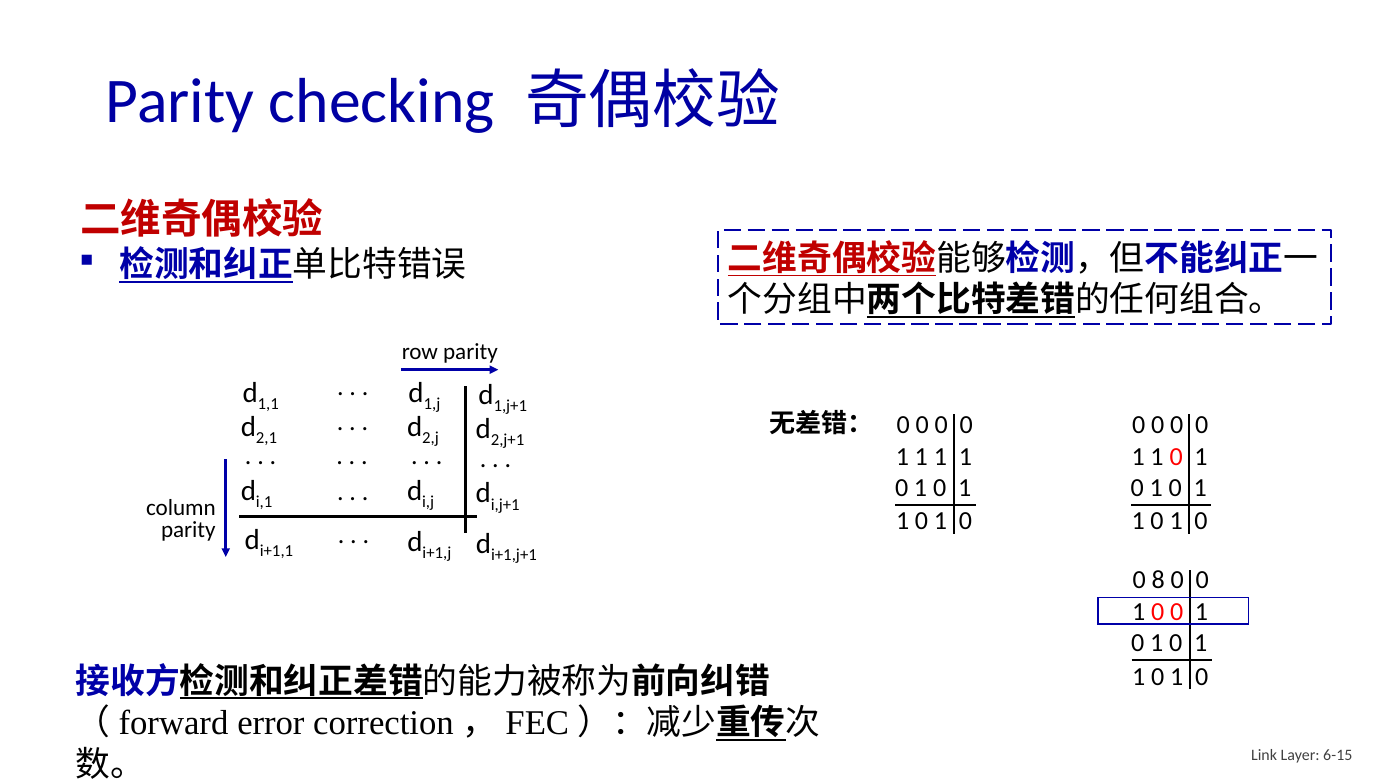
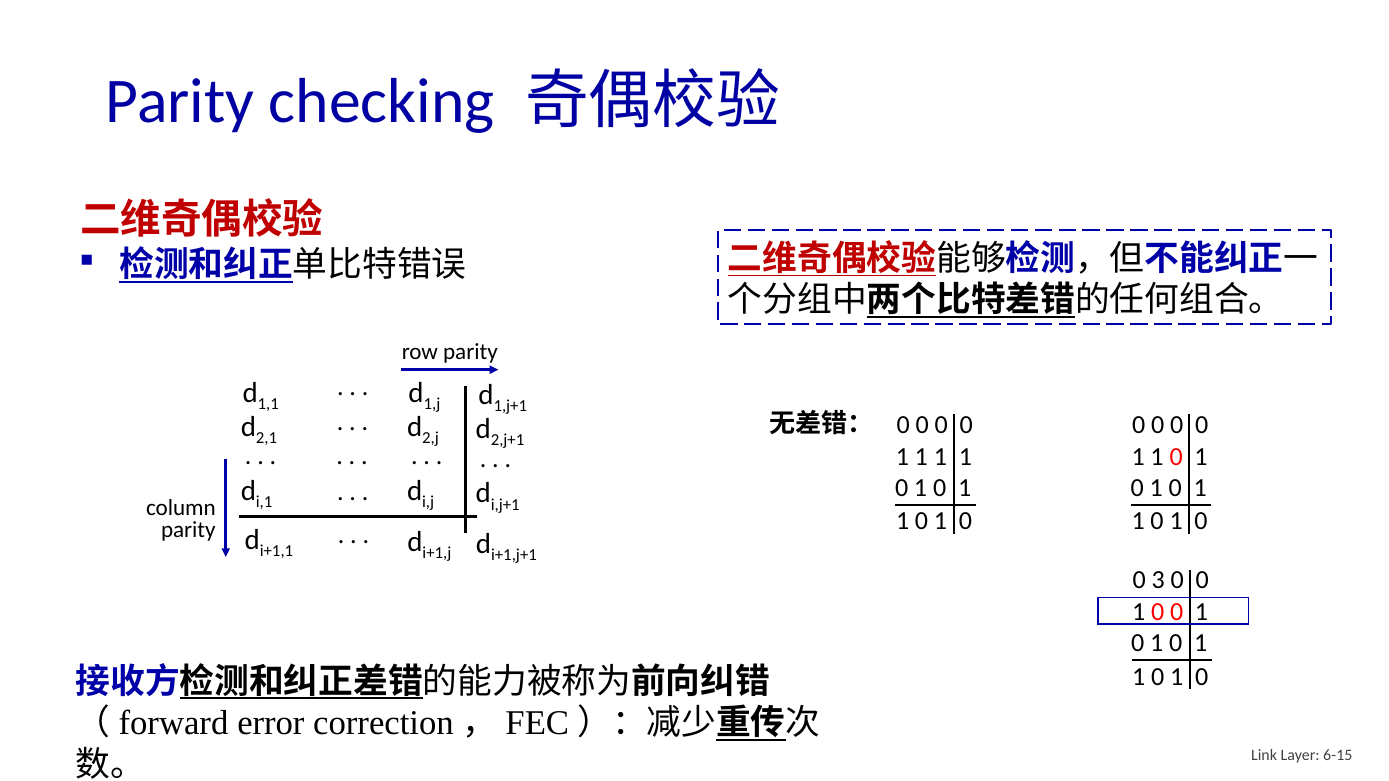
8: 8 -> 3 (1158, 580)
